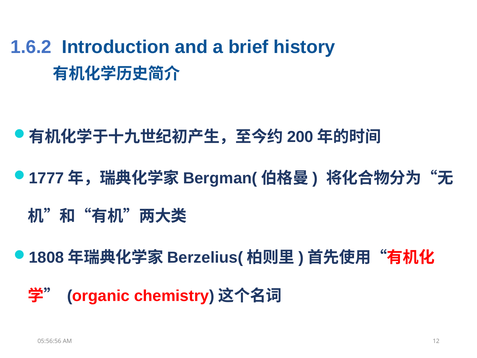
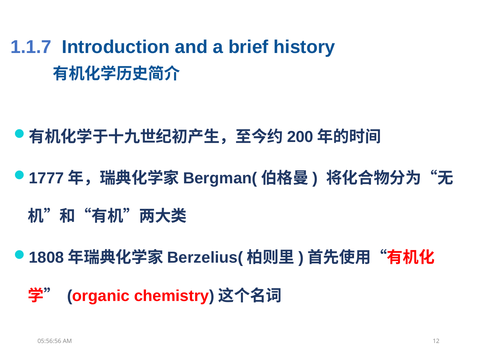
1.6.2: 1.6.2 -> 1.1.7 (31, 47)
